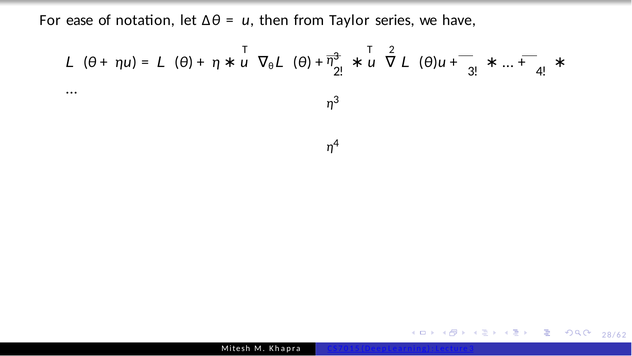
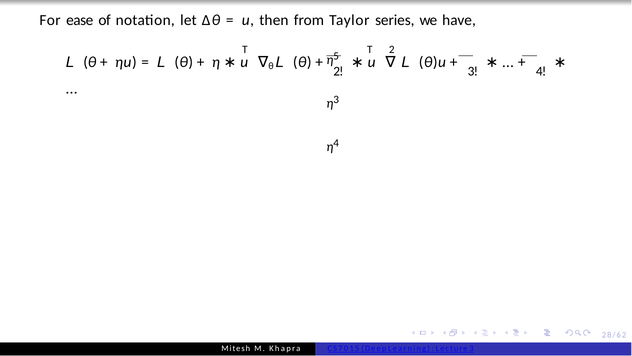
3: 3 -> 5 (336, 56)
